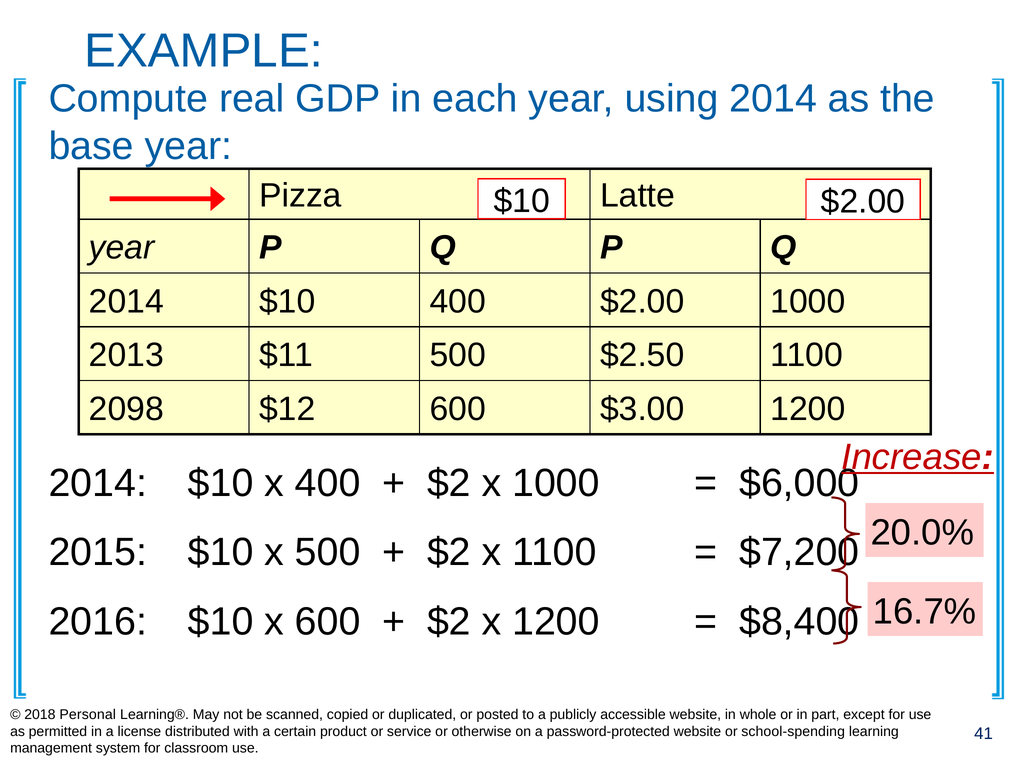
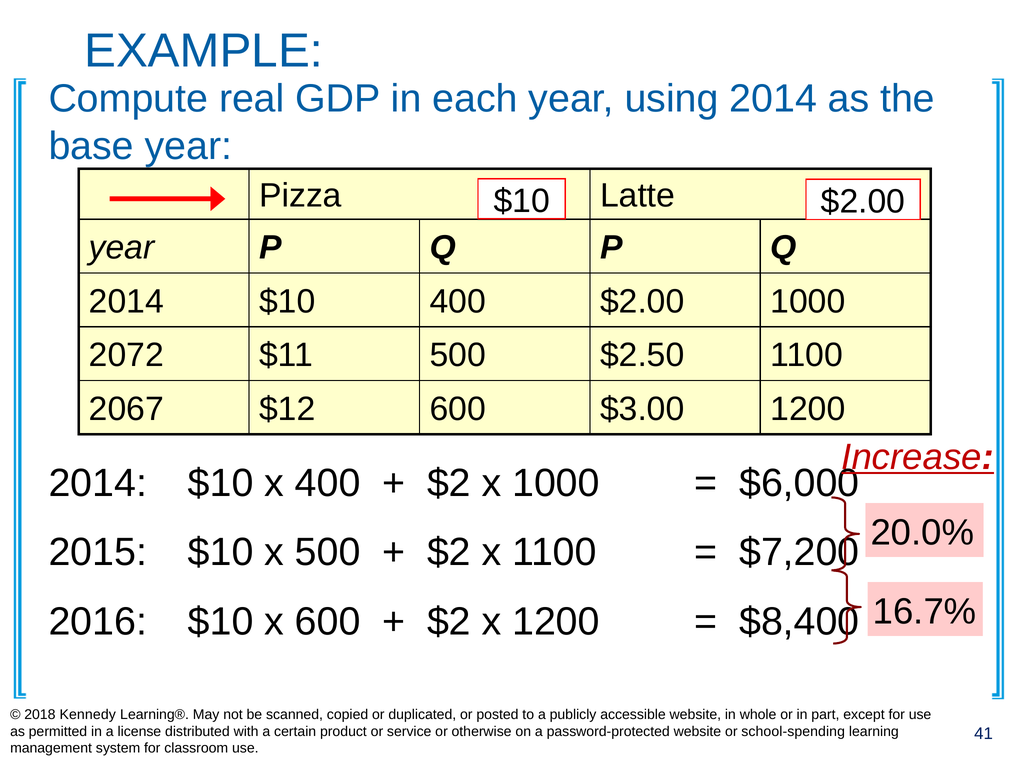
2013: 2013 -> 2072 (126, 355)
2098: 2098 -> 2067 (126, 409)
Personal: Personal -> Kennedy (88, 714)
